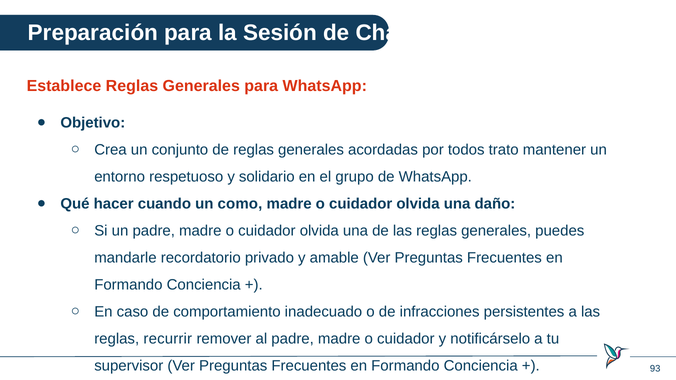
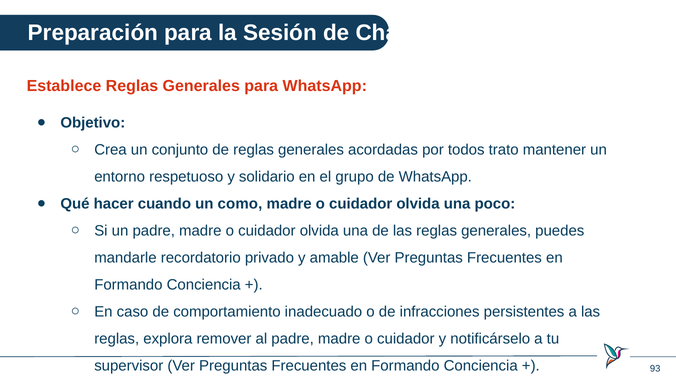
daño: daño -> poco (495, 204)
recurrir: recurrir -> explora (168, 339)
